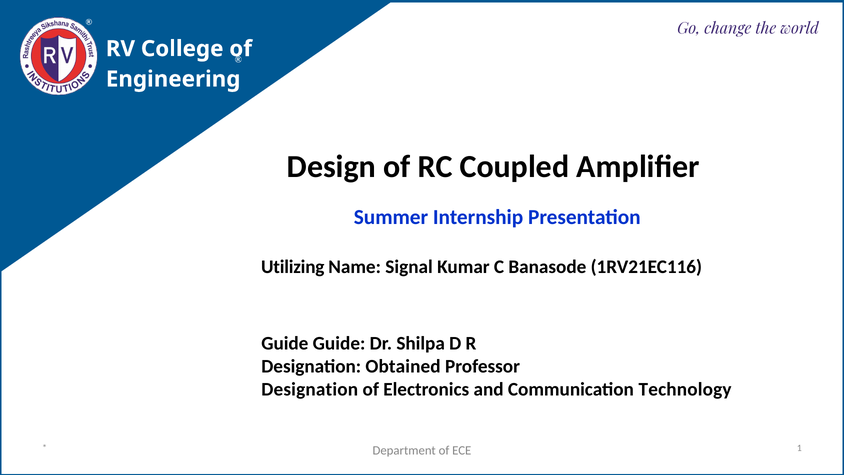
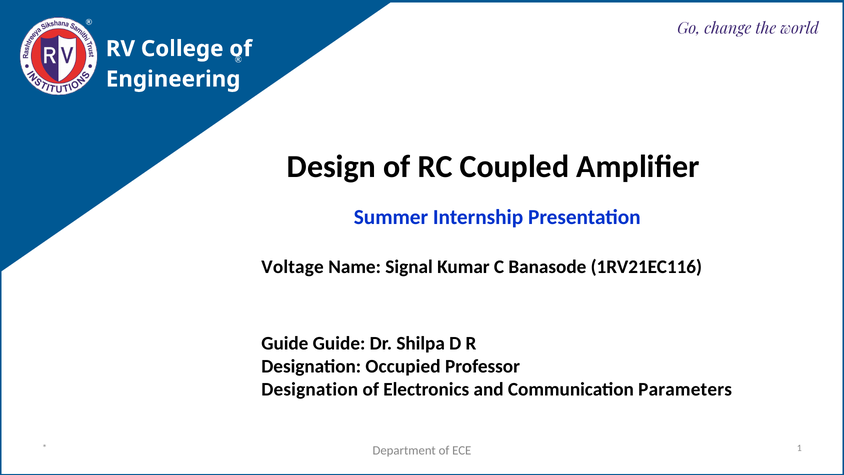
Utilizing: Utilizing -> Voltage (293, 267)
Obtained: Obtained -> Occupied (403, 366)
Technology: Technology -> Parameters (685, 389)
